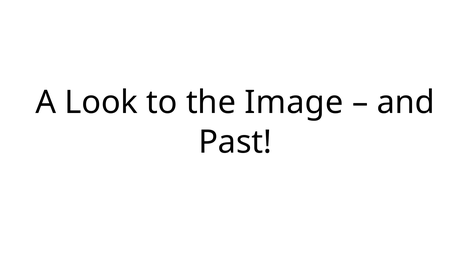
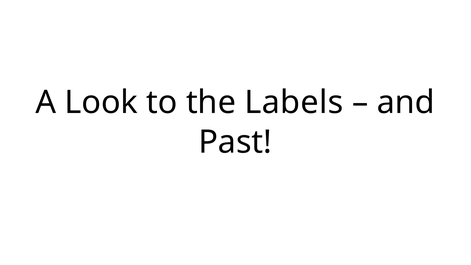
Image: Image -> Labels (294, 103)
